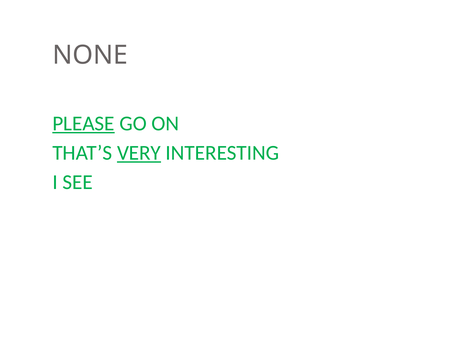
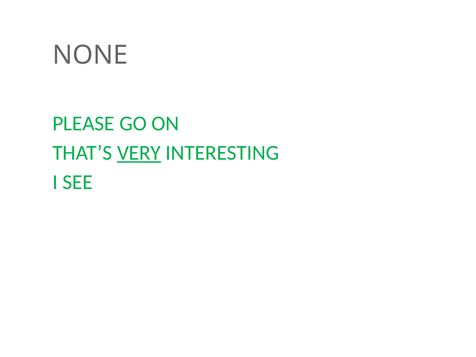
PLEASE underline: present -> none (83, 124)
